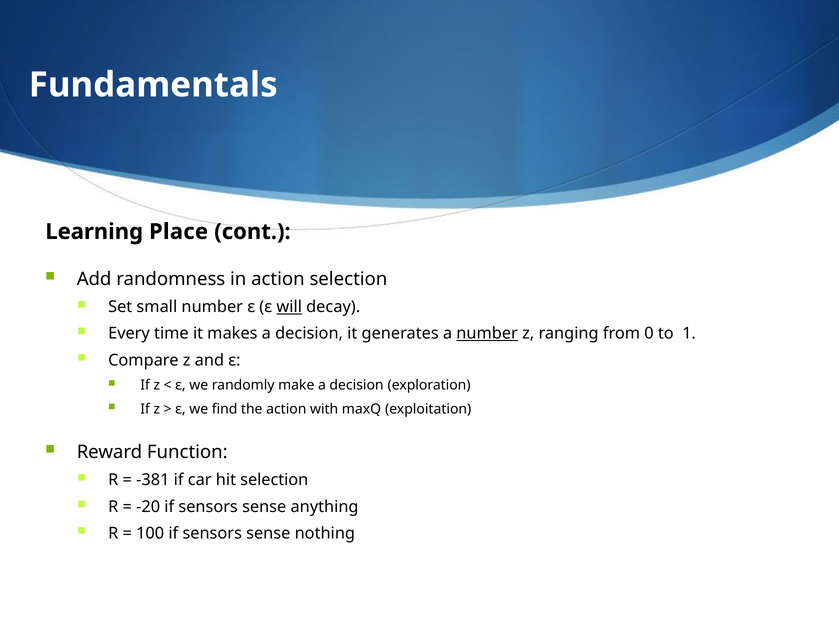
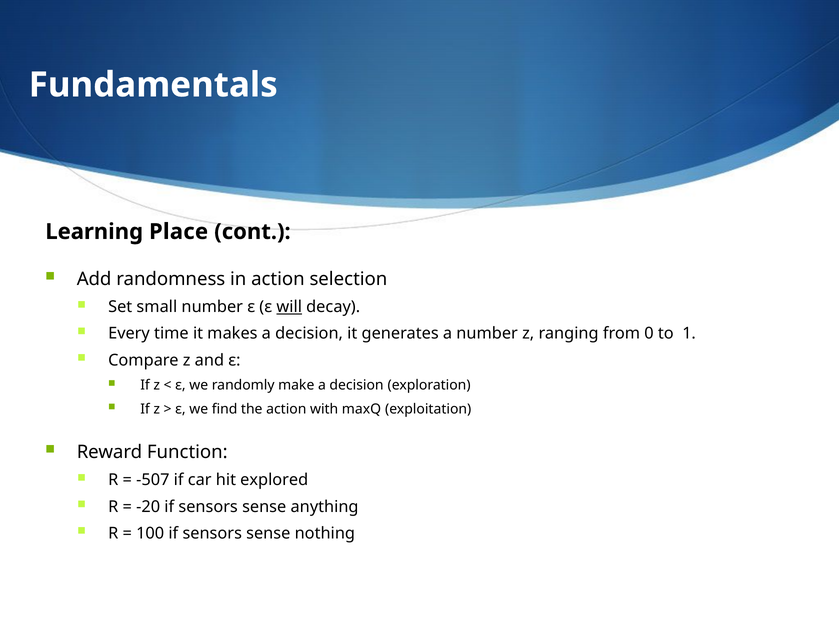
number underline: present -> none (487, 334)
-381: -381 -> -507 (153, 480)
hit selection: selection -> explored (274, 480)
